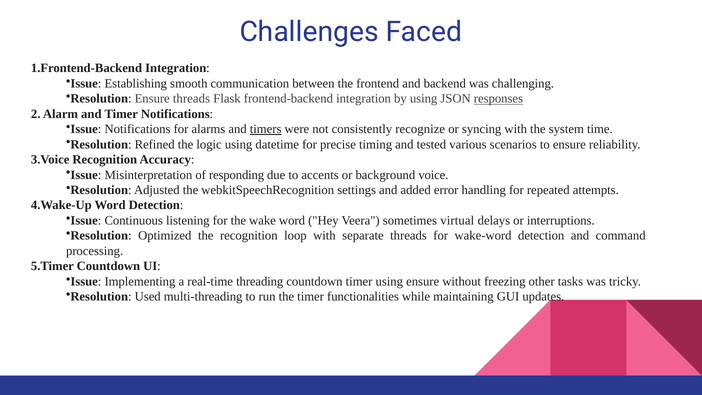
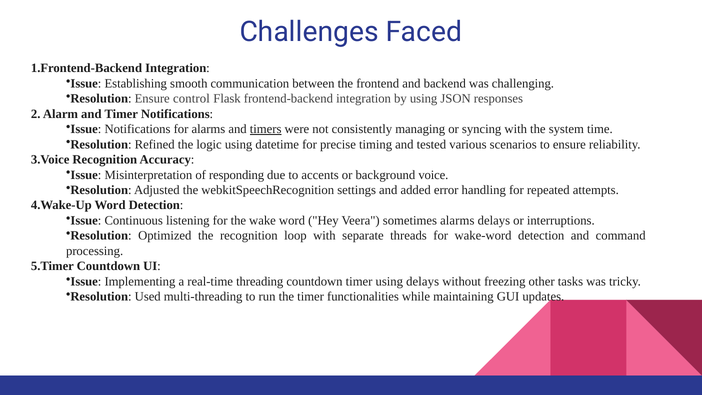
Ensure threads: threads -> control (191, 99)
responses underline: present -> none (498, 99)
recognize: recognize -> managing (420, 129)
sometimes virtual: virtual -> alarms (457, 220)
using ensure: ensure -> delays (423, 281)
